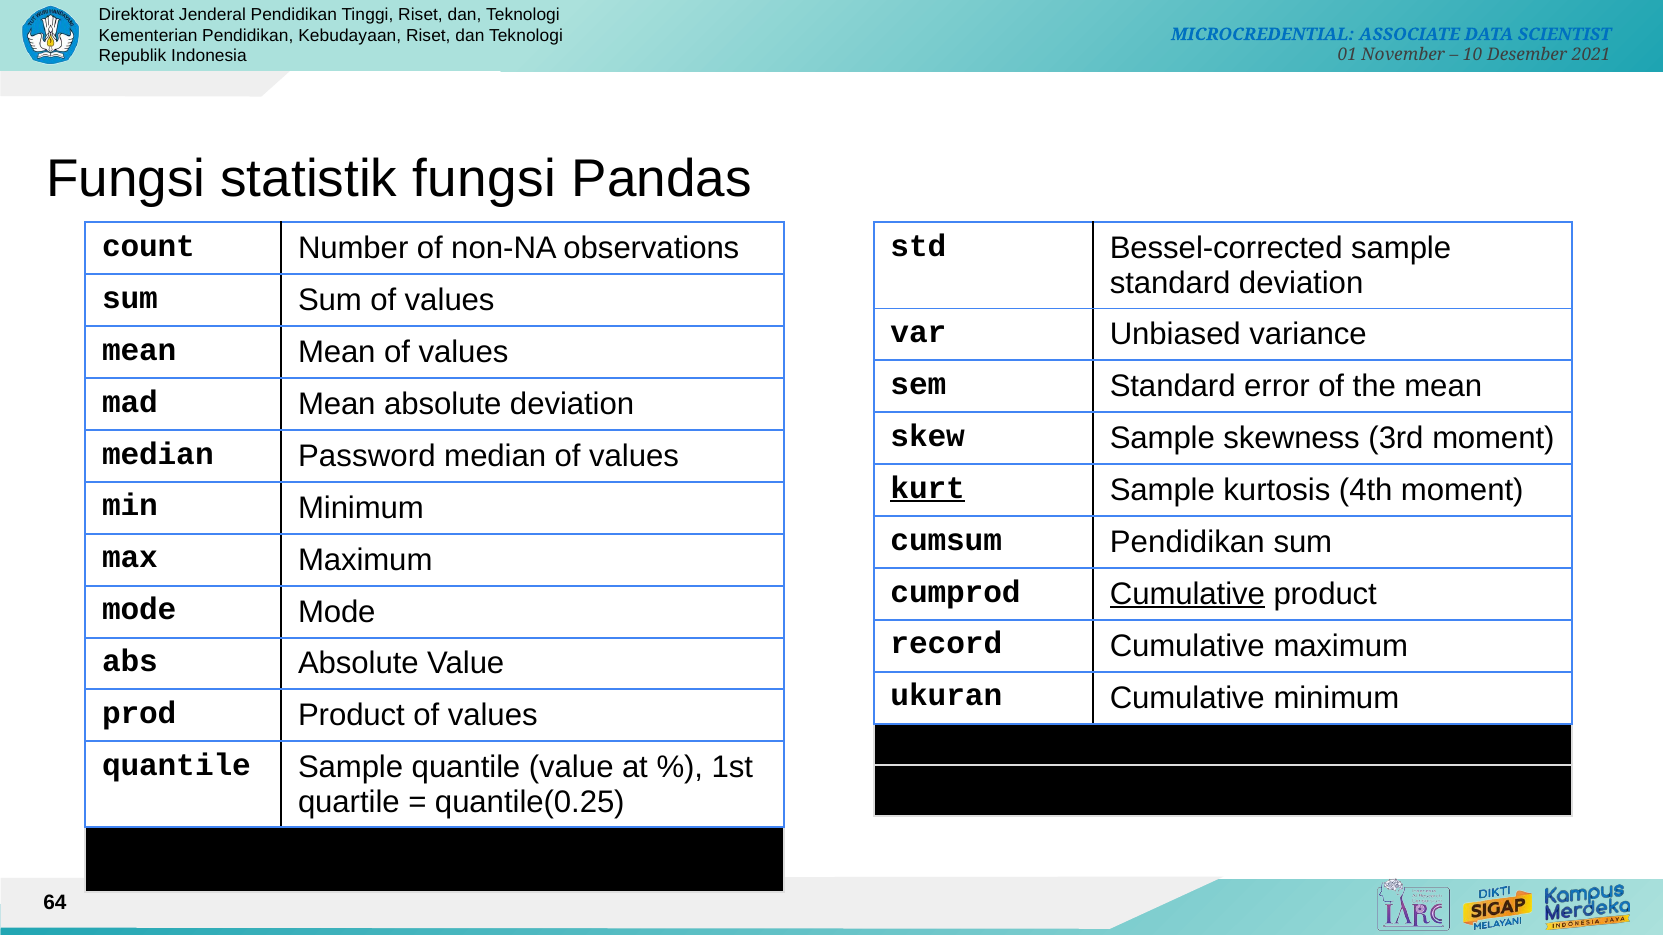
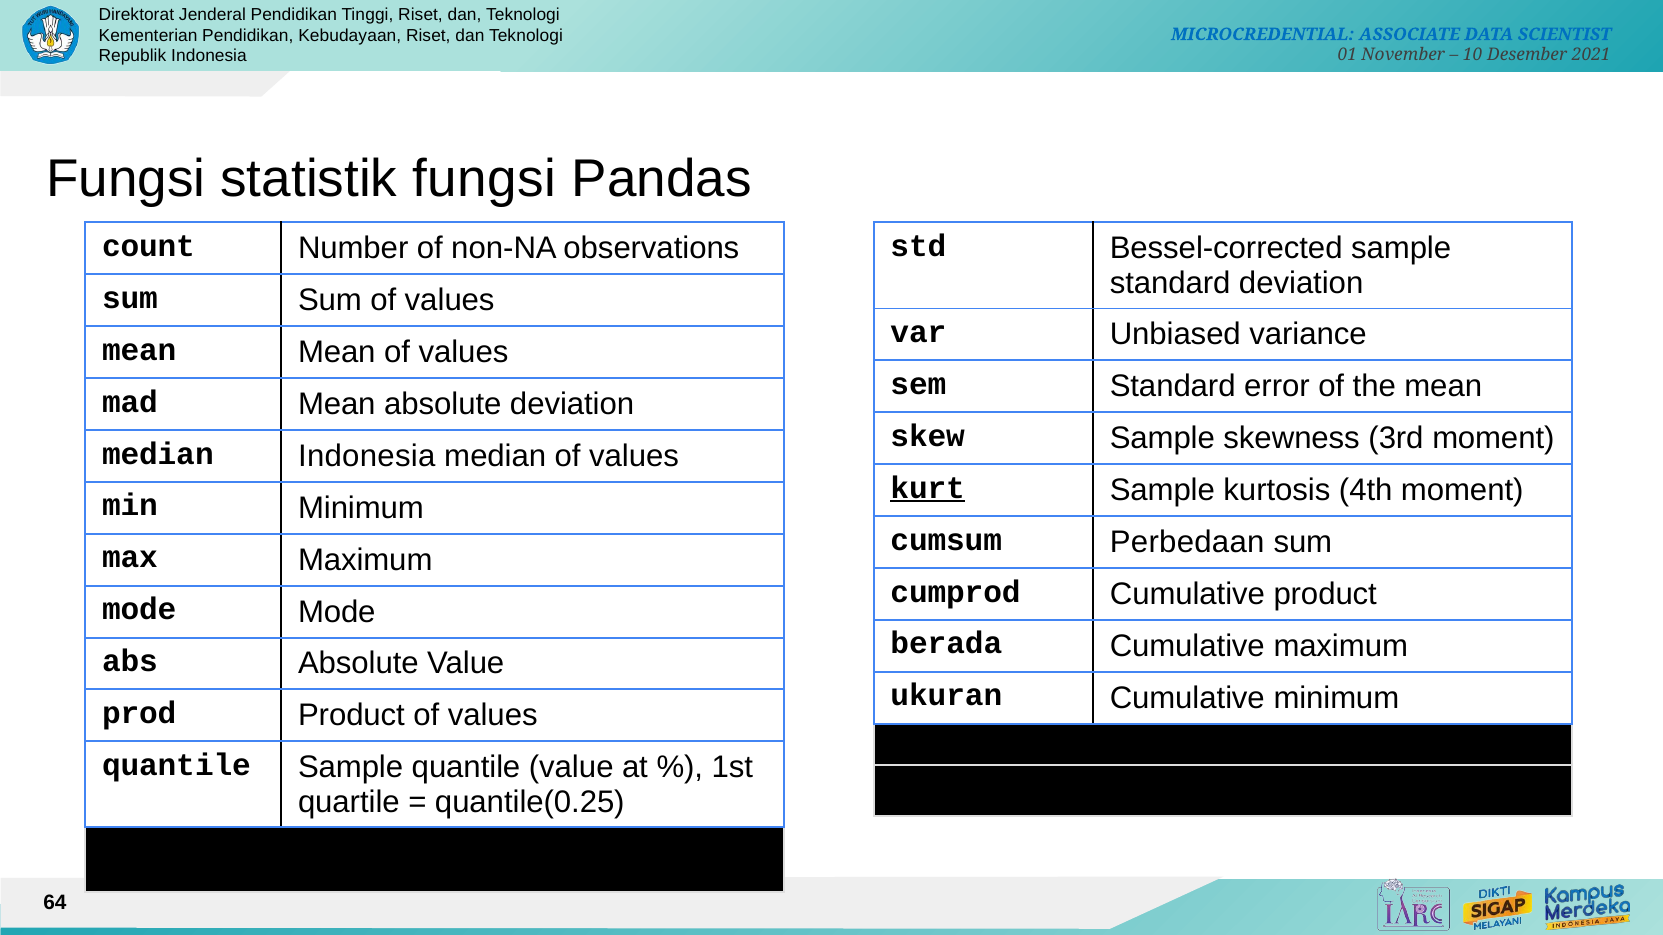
median Password: Password -> Indonesia (367, 456)
Pendidikan: Pendidikan -> Perbedaan (1187, 542)
Cumulative underline: present -> none (1187, 594)
record: record -> berada (946, 644)
